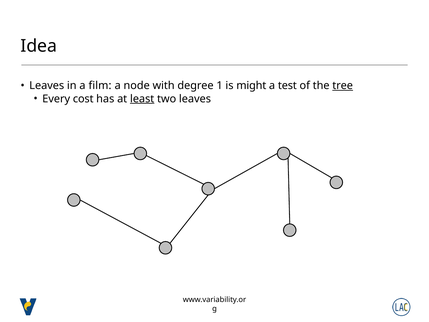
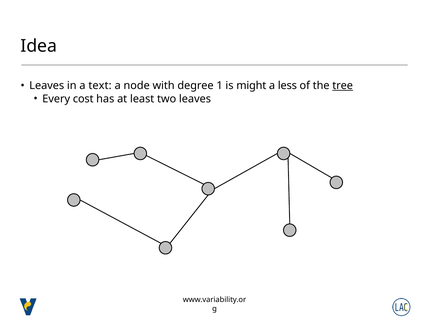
film: film -> text (100, 86)
test: test -> less (287, 86)
least underline: present -> none (142, 99)
